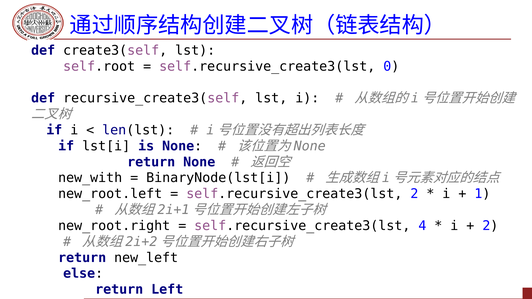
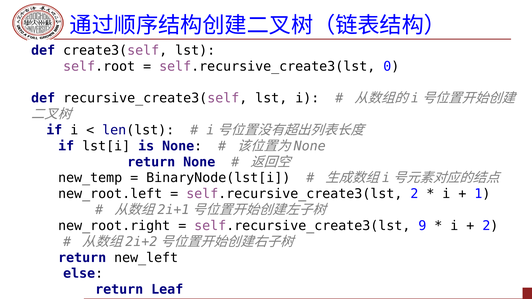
new_with: new_with -> new_temp (90, 178)
4: 4 -> 9 (422, 226)
Left: Left -> Leaf (167, 290)
